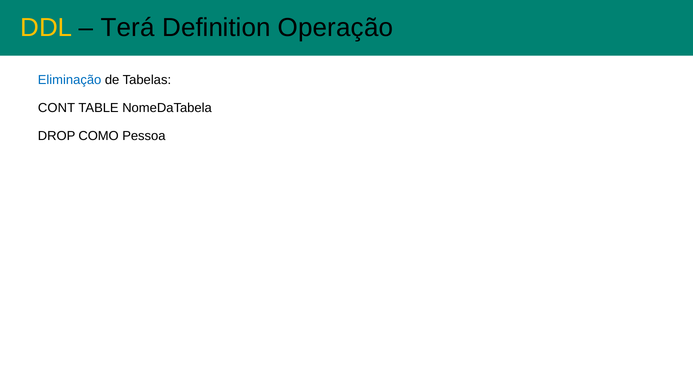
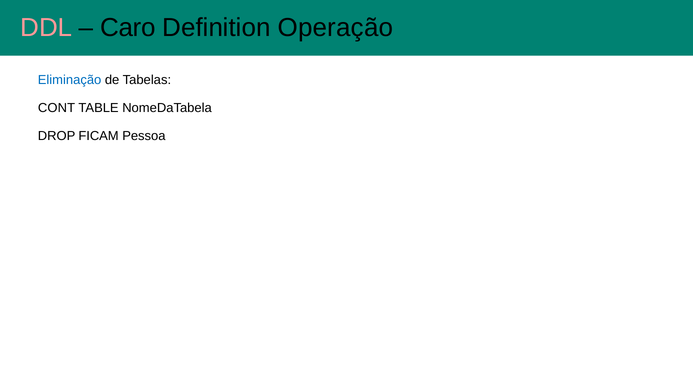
DDL colour: yellow -> pink (46, 28)
Terá: Terá -> Caro (128, 28)
COMO: COMO -> FICAM (99, 136)
